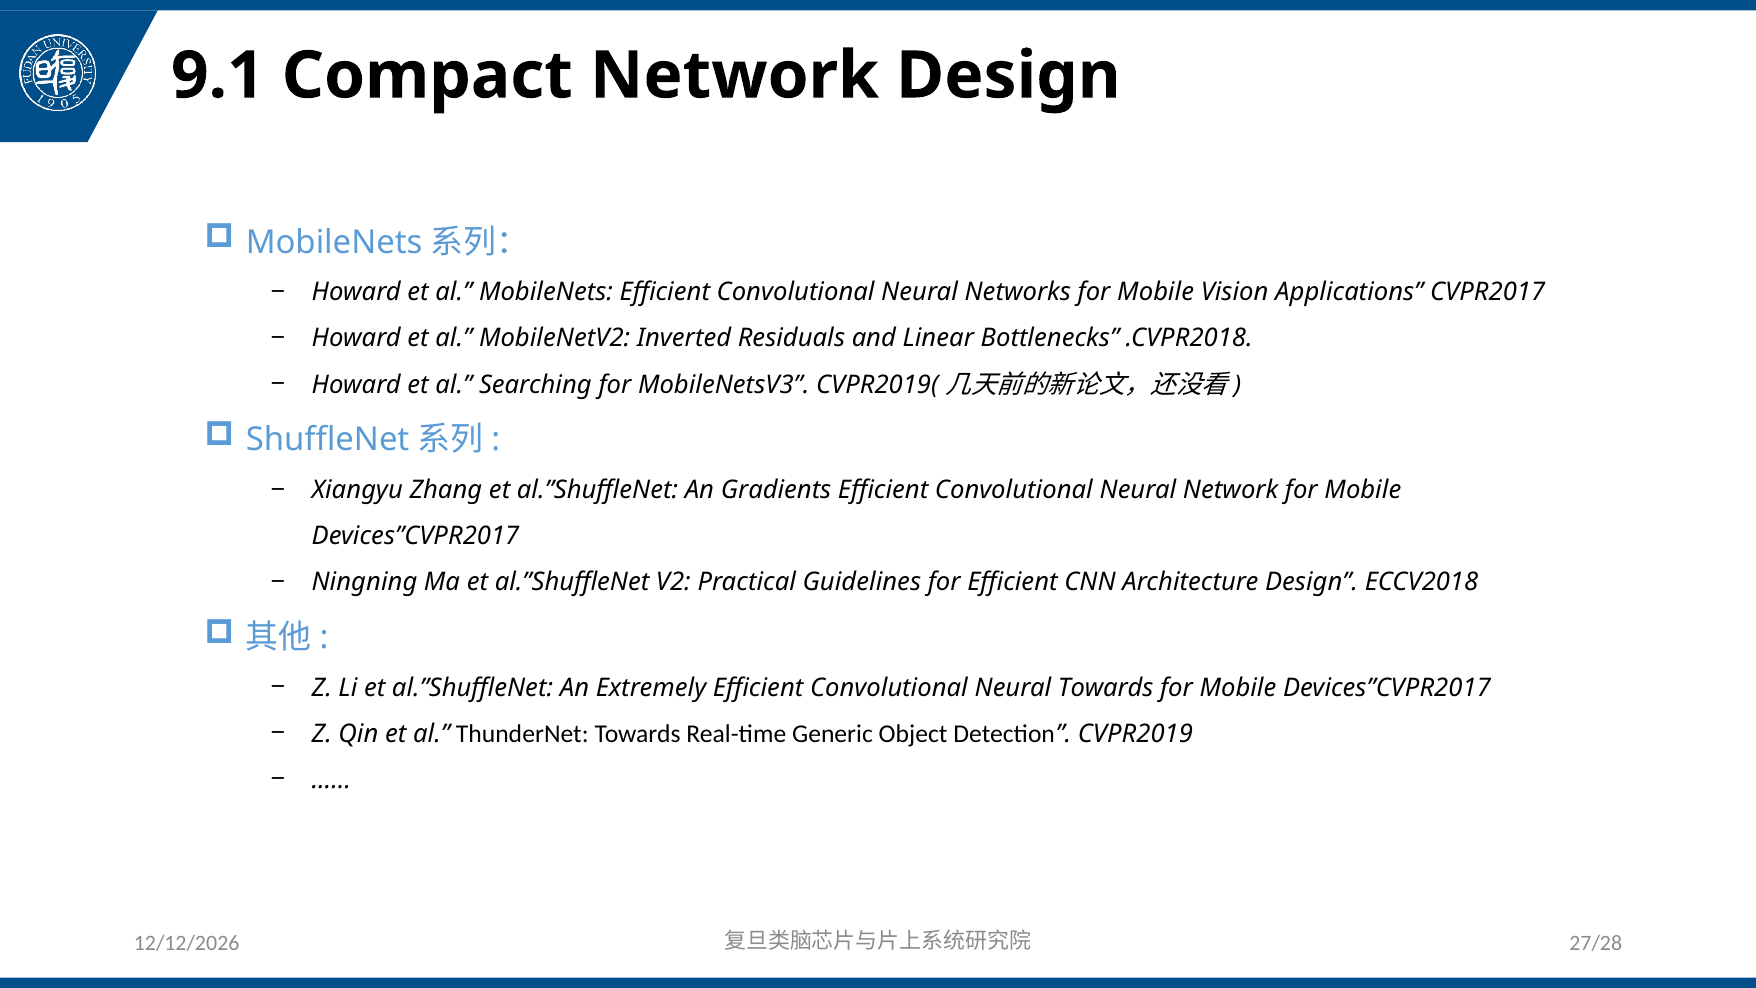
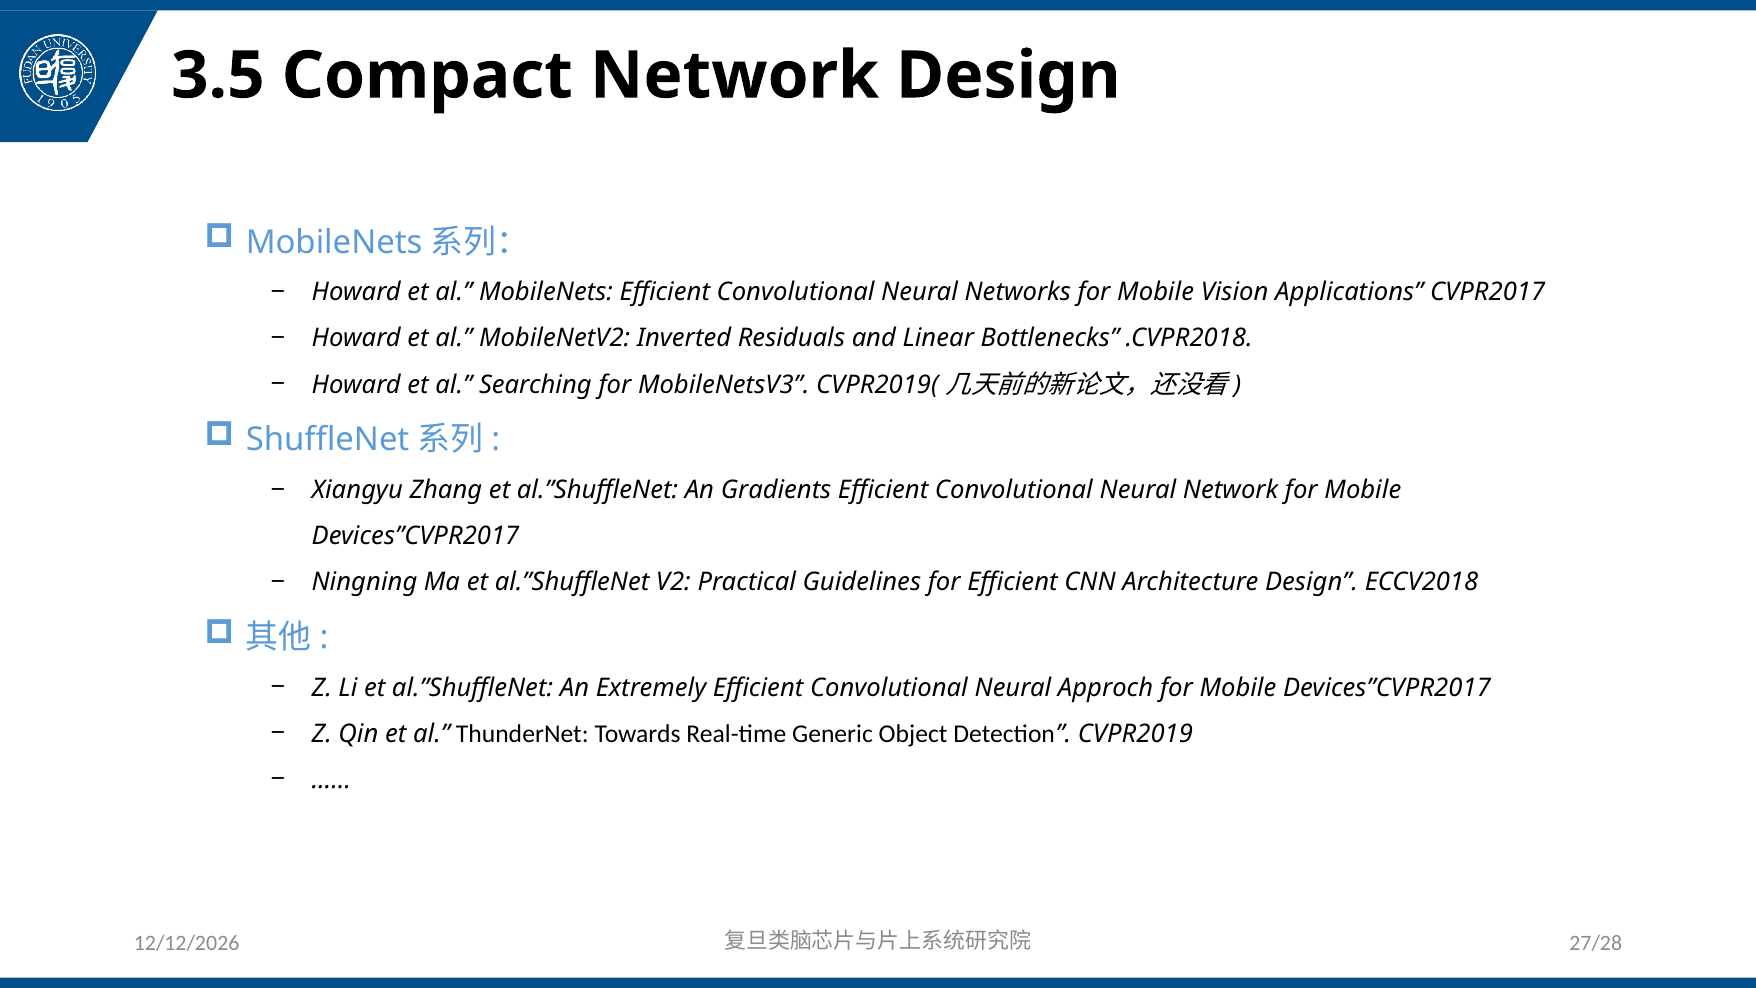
9.1: 9.1 -> 3.5 (218, 76)
Neural Towards: Towards -> Approch (1106, 687)
